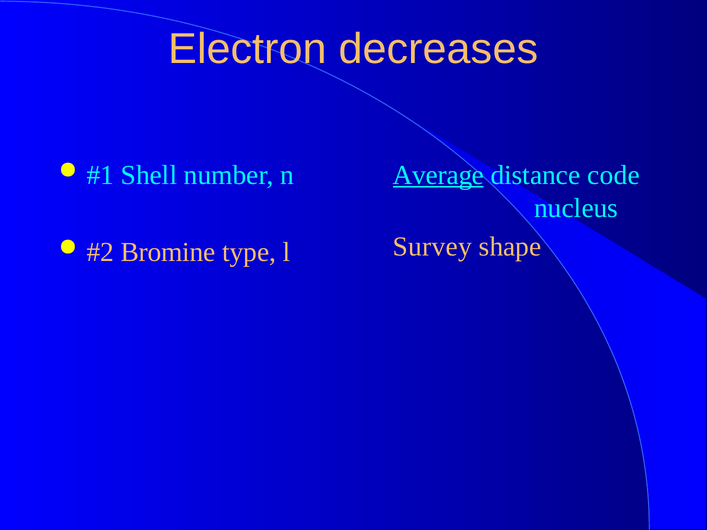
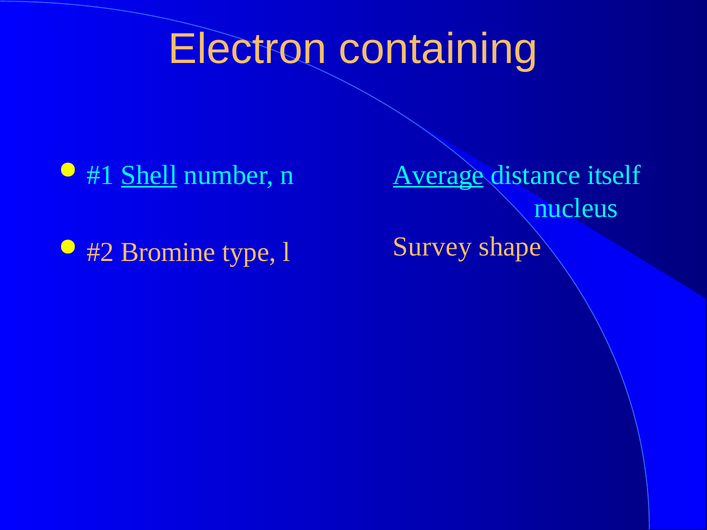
decreases: decreases -> containing (438, 49)
Shell underline: none -> present (149, 175)
code: code -> itself (614, 175)
